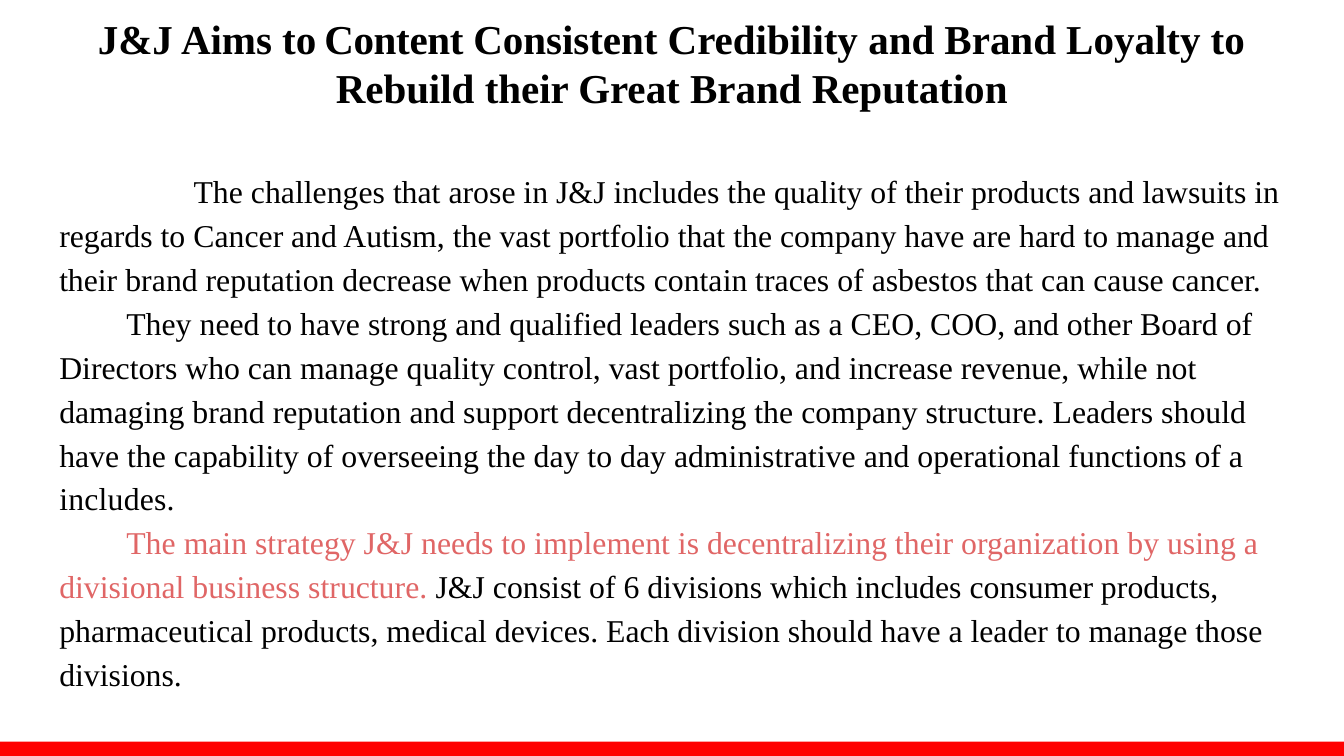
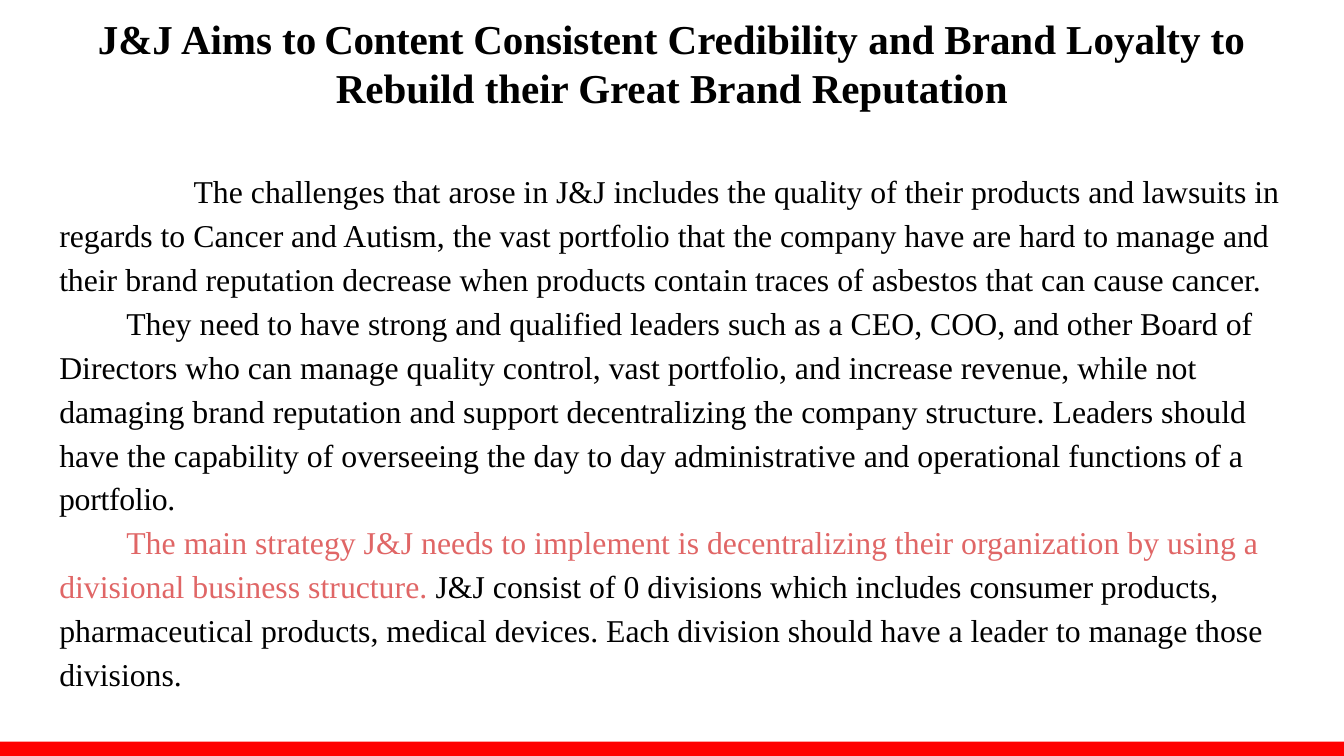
includes: includes -> portfolio (117, 500)
6: 6 -> 0 (632, 588)
